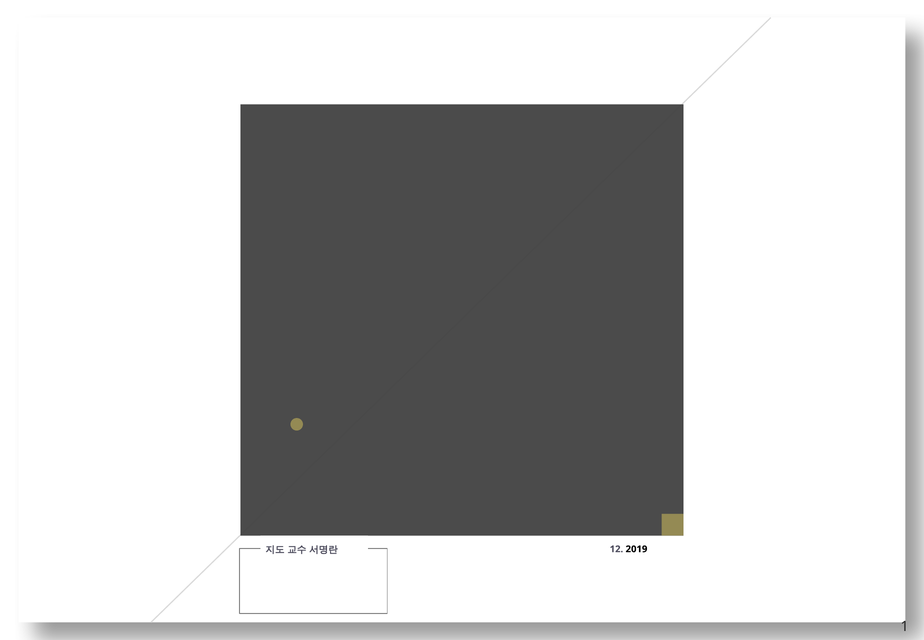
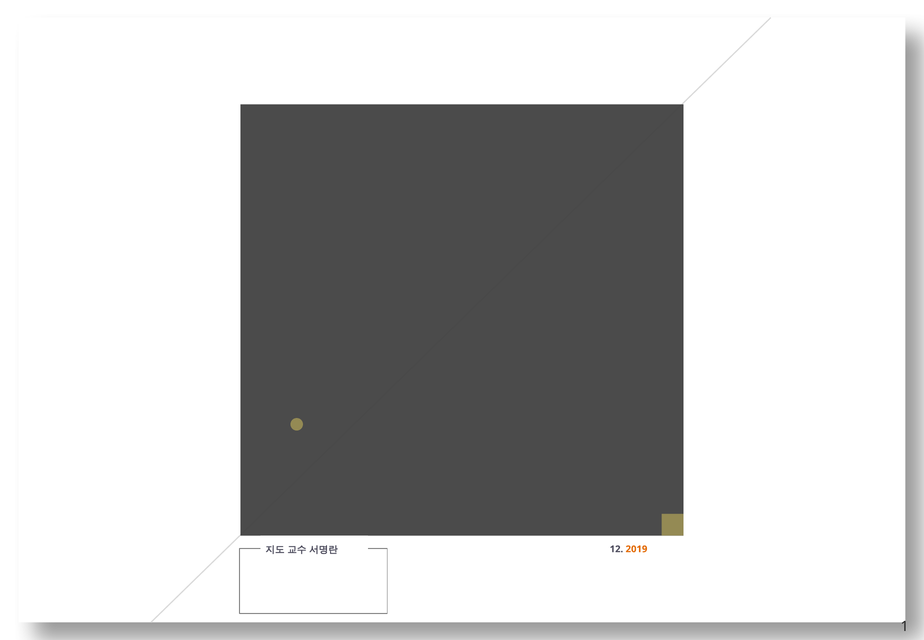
2019 colour: black -> orange (636, 549)
